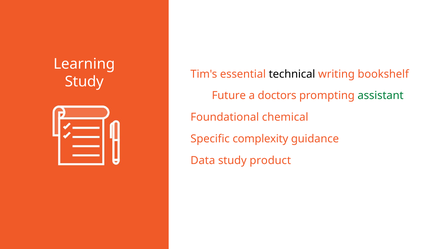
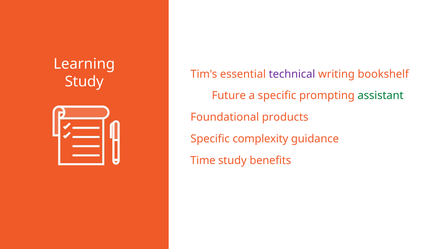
technical colour: black -> purple (292, 74)
a doctors: doctors -> specific (277, 96)
chemical: chemical -> products (285, 117)
Data: Data -> Time (203, 160)
product: product -> benefits (270, 160)
